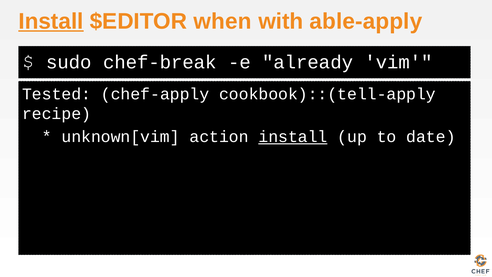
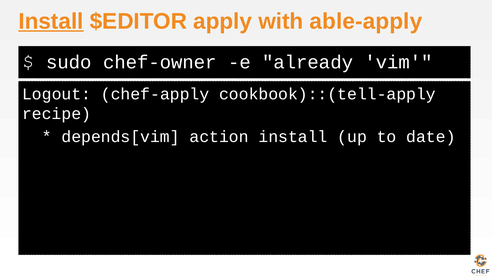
when: when -> apply (223, 21)
chef-break: chef-break -> chef-owner (160, 62)
Tested: Tested -> Logout (57, 94)
unknown[vim: unknown[vim -> depends[vim (121, 137)
install underline: present -> none (293, 137)
